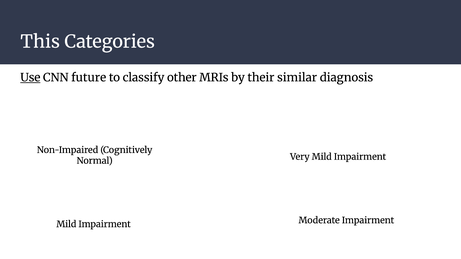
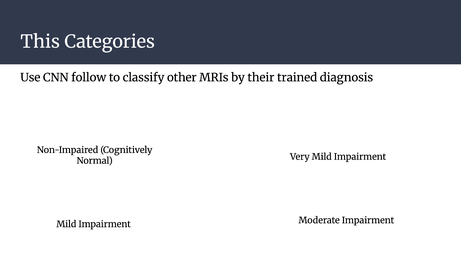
Use underline: present -> none (30, 78)
future: future -> follow (89, 78)
similar: similar -> trained (297, 78)
